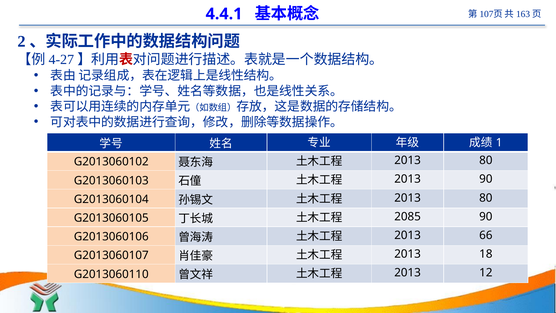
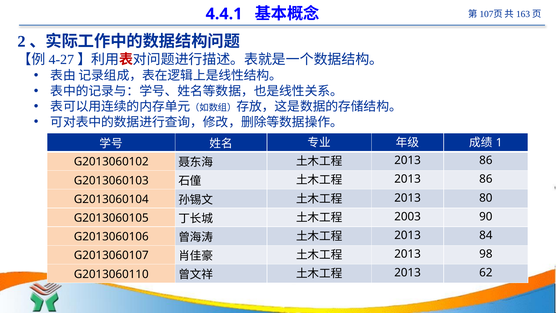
80: 80 -> 86 (486, 160)
90: 90 -> 86 (486, 179)
2085: 2085 -> 2003 (408, 216)
66: 66 -> 84 (486, 235)
18: 18 -> 98 (486, 254)
12: 12 -> 62 (486, 273)
